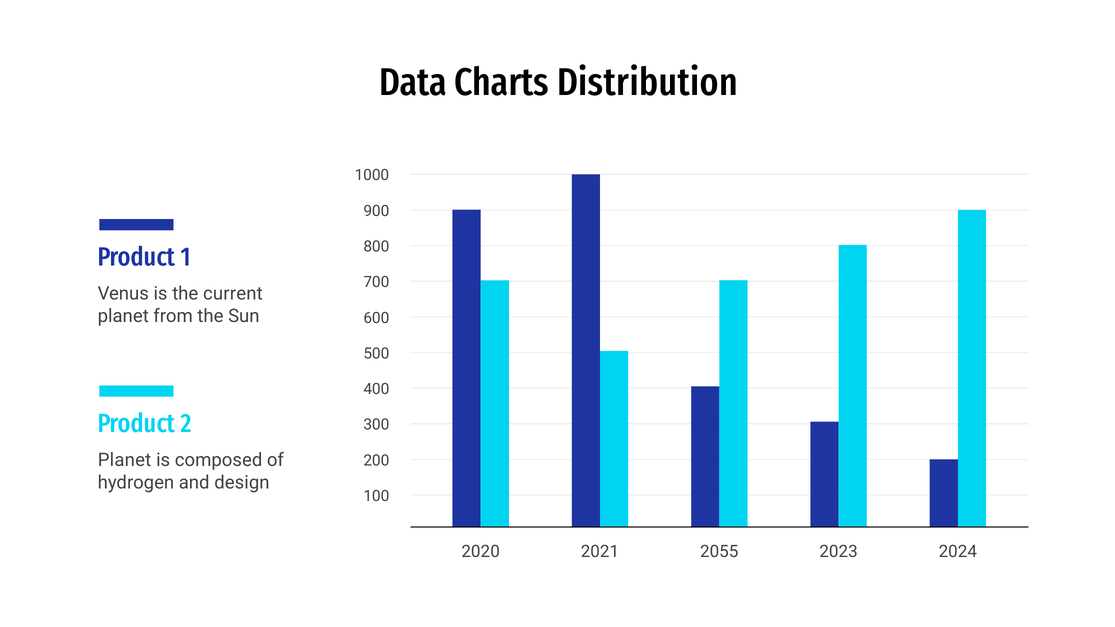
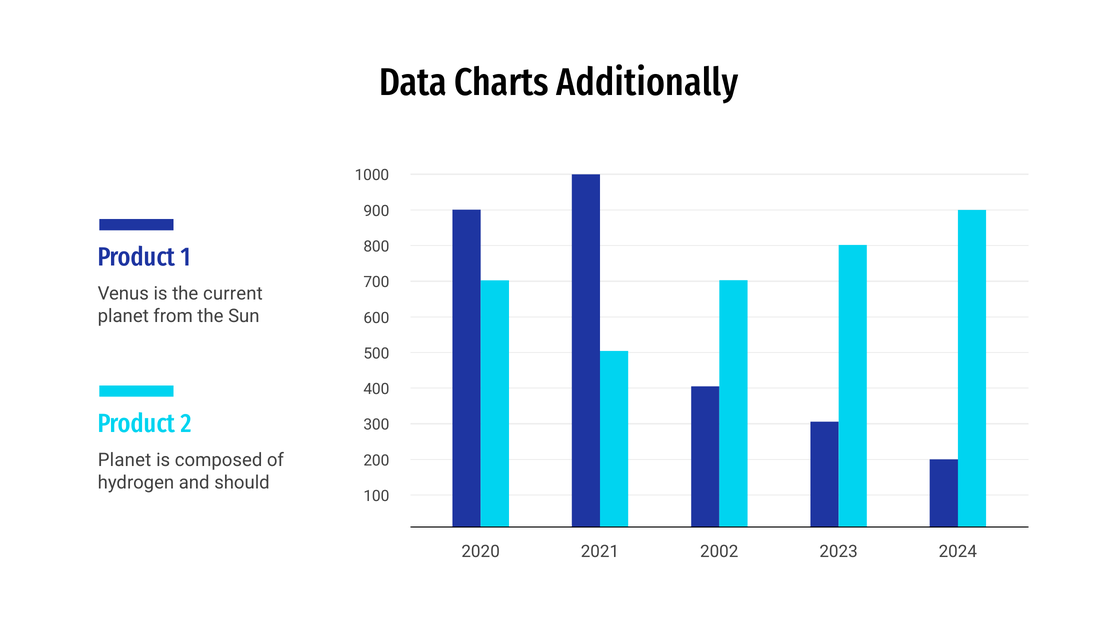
Distribution: Distribution -> Additionally (647, 83)
design: design -> should (242, 483)
2055: 2055 -> 2002 (719, 552)
